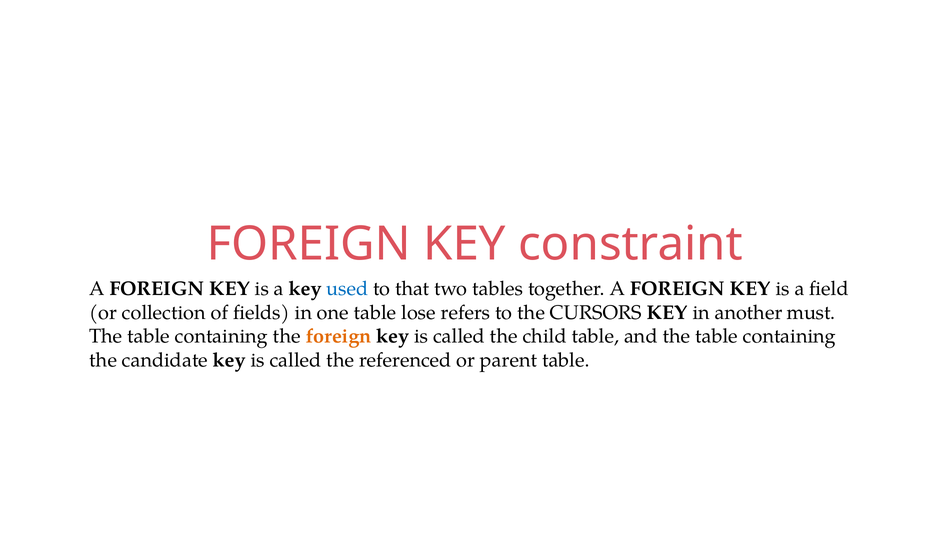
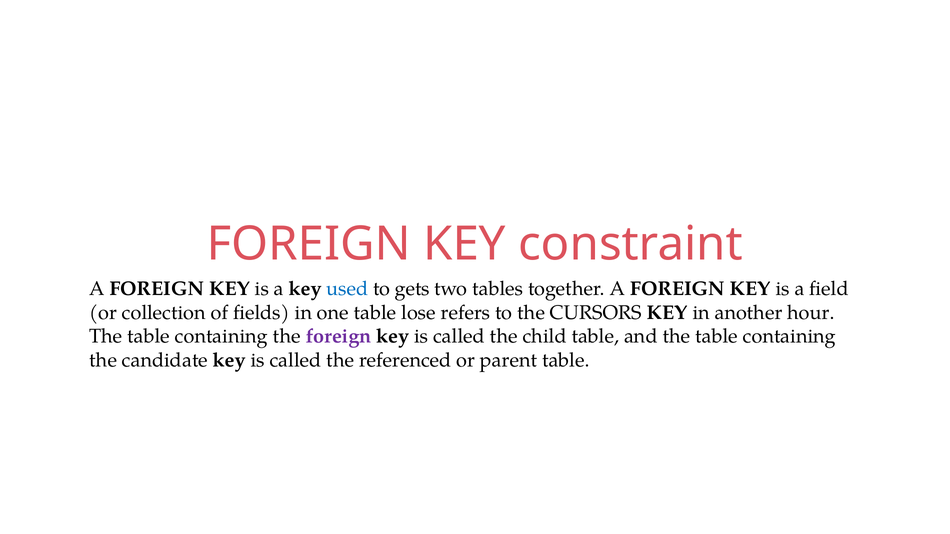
that: that -> gets (412, 289)
must: must -> hour (811, 313)
foreign colour: orange -> purple (339, 337)
